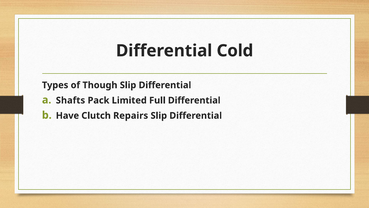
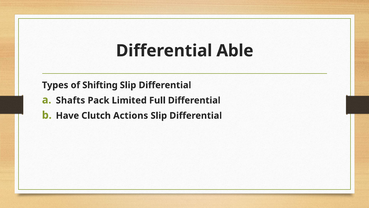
Cold: Cold -> Able (235, 51)
Though: Though -> Shifting (100, 85)
Repairs: Repairs -> Actions (131, 115)
